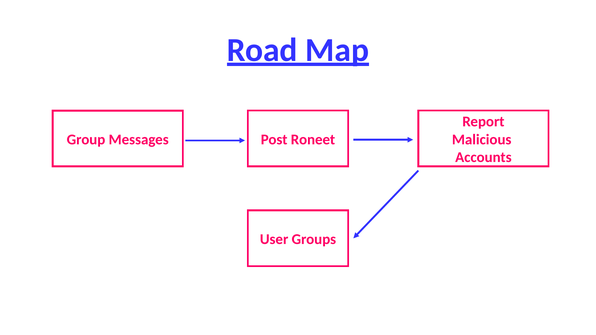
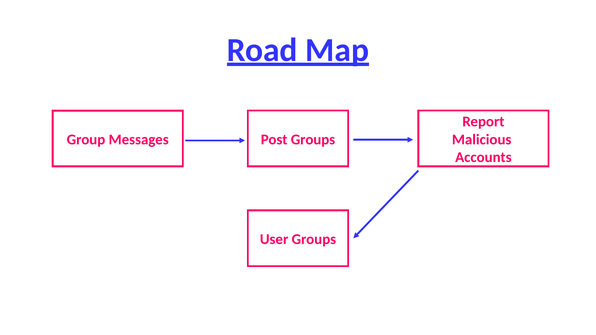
Post Roneet: Roneet -> Groups (313, 140)
